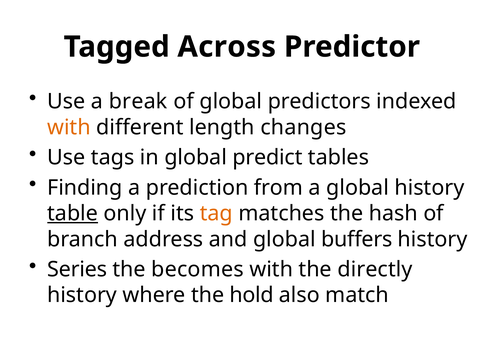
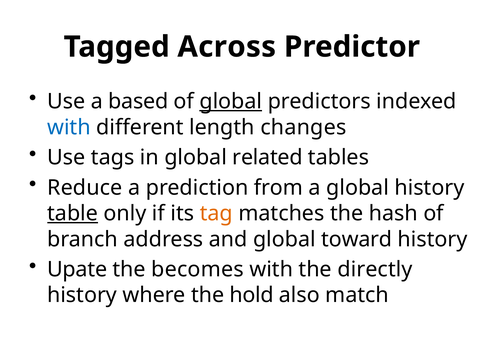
break: break -> based (138, 102)
global underline: none -> present (231, 102)
with colour: orange -> blue (69, 127)
predict: predict -> related (268, 157)
Finding: Finding -> Reduce (85, 188)
buffers: buffers -> toward (357, 239)
Series: Series -> Upate (77, 269)
